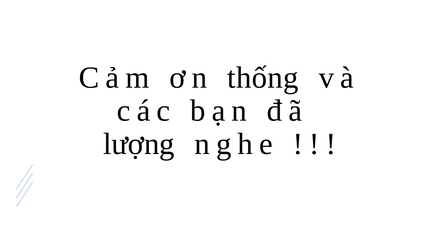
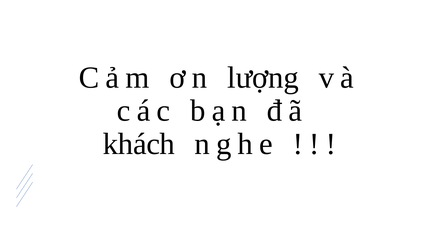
thống: thống -> lượng (263, 78)
lượng: lượng -> khách (139, 144)
